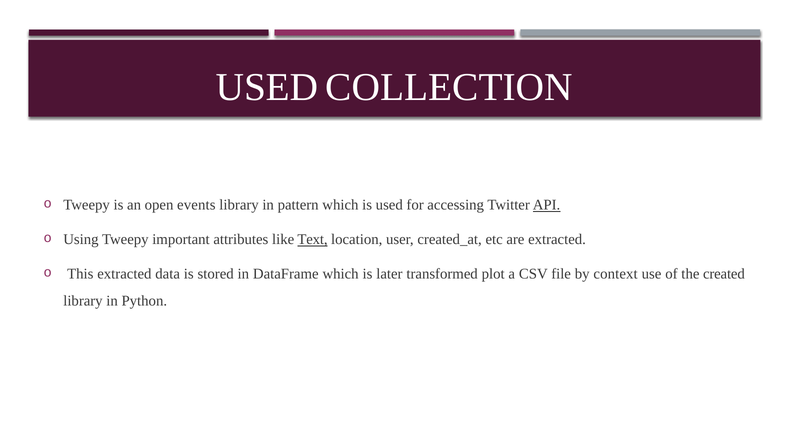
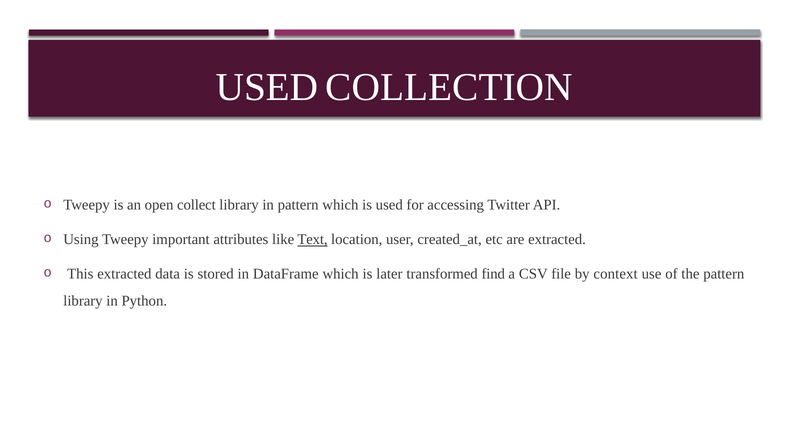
events: events -> collect (196, 205)
API underline: present -> none (547, 205)
plot: plot -> find (493, 274)
the created: created -> pattern (724, 274)
